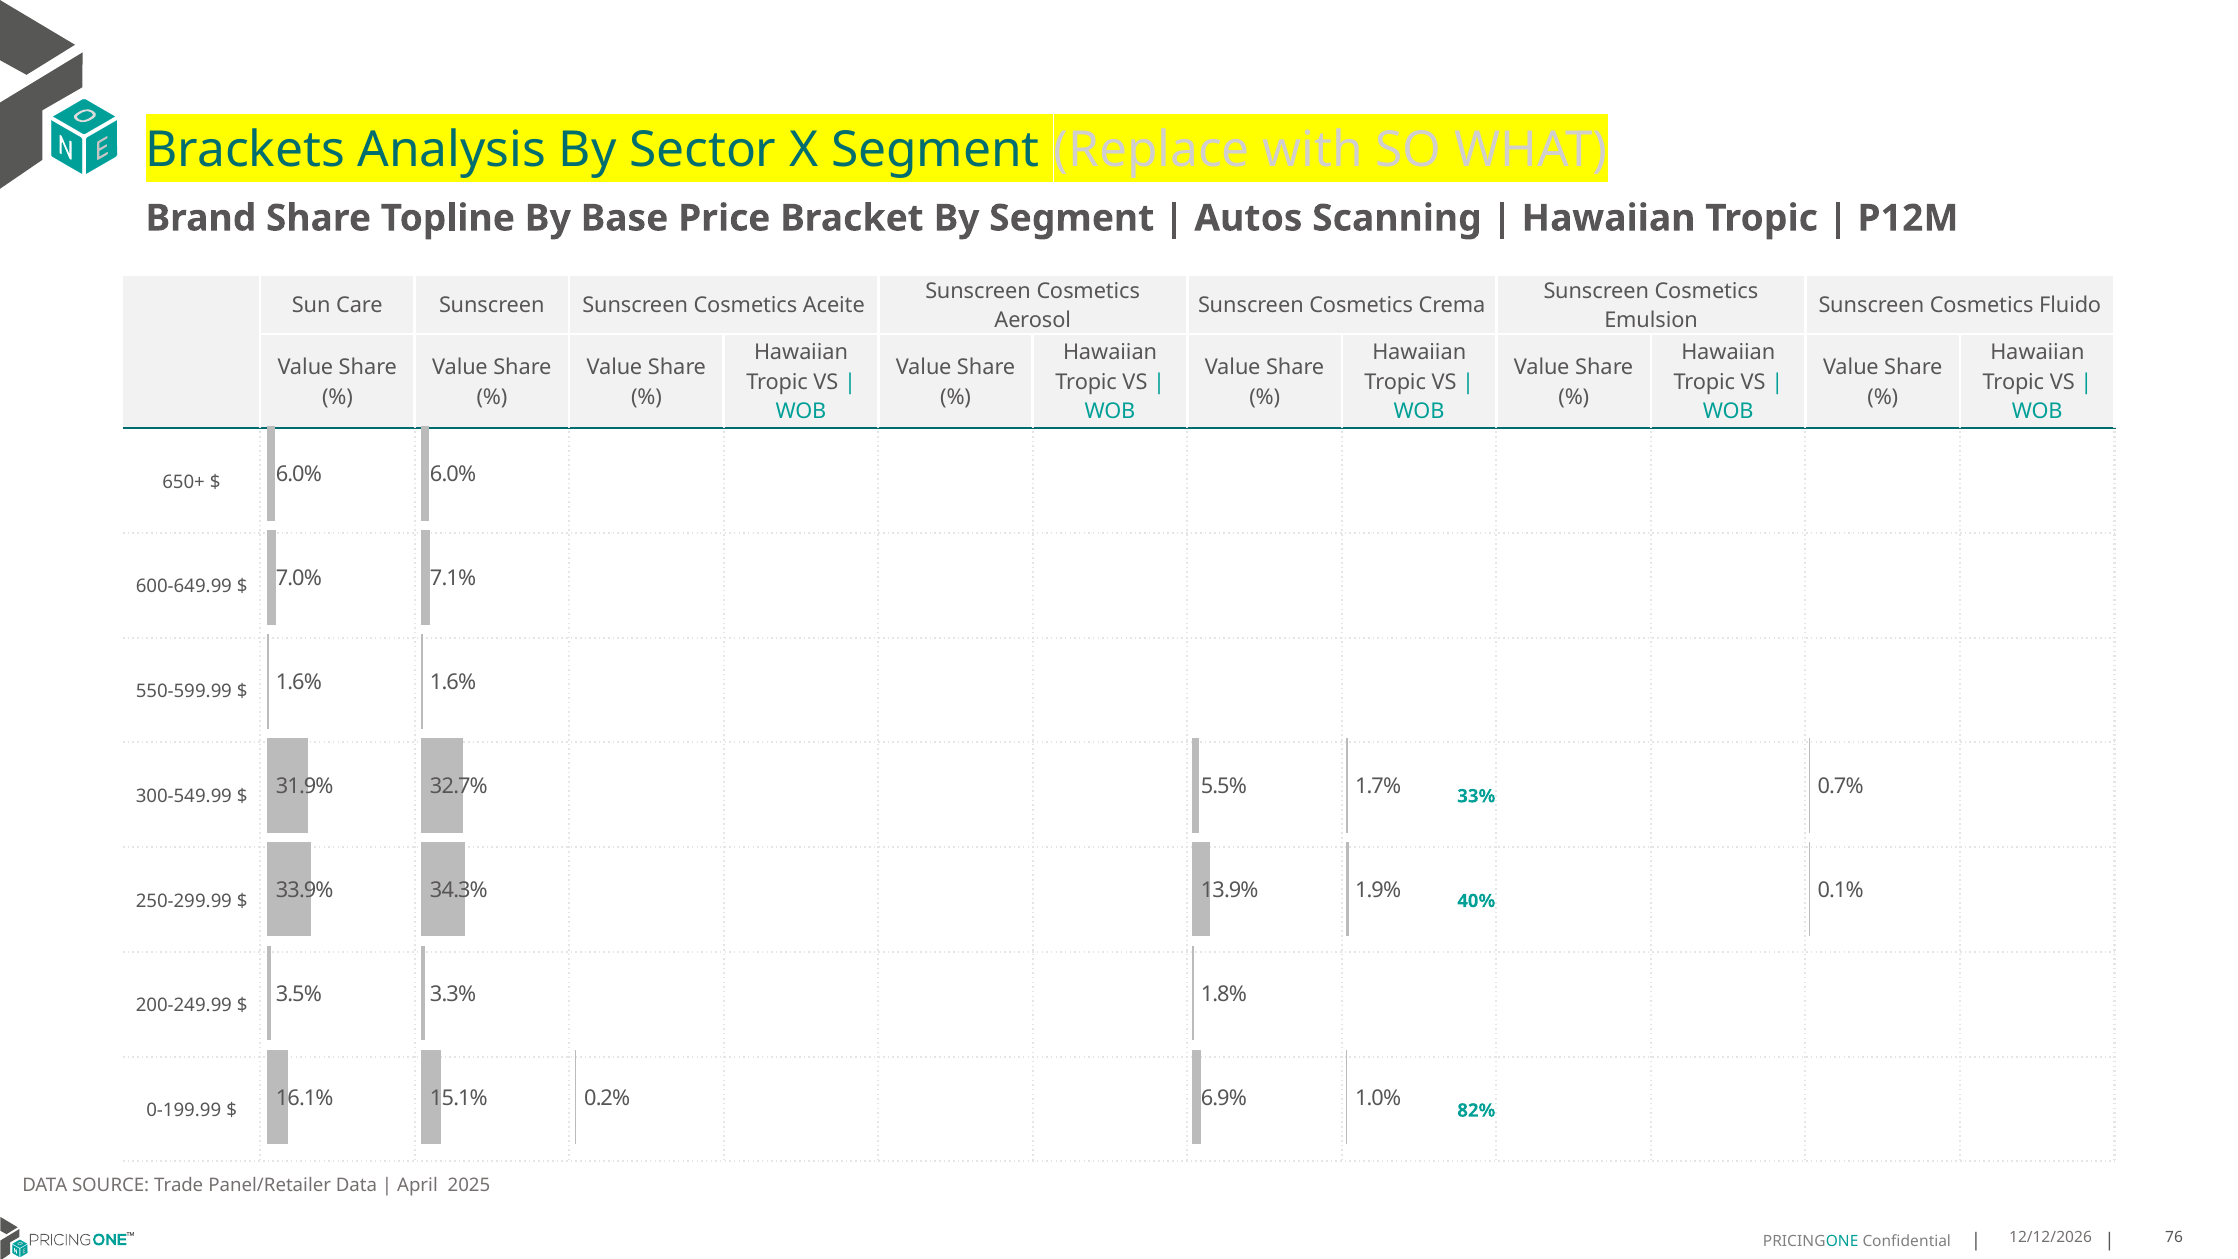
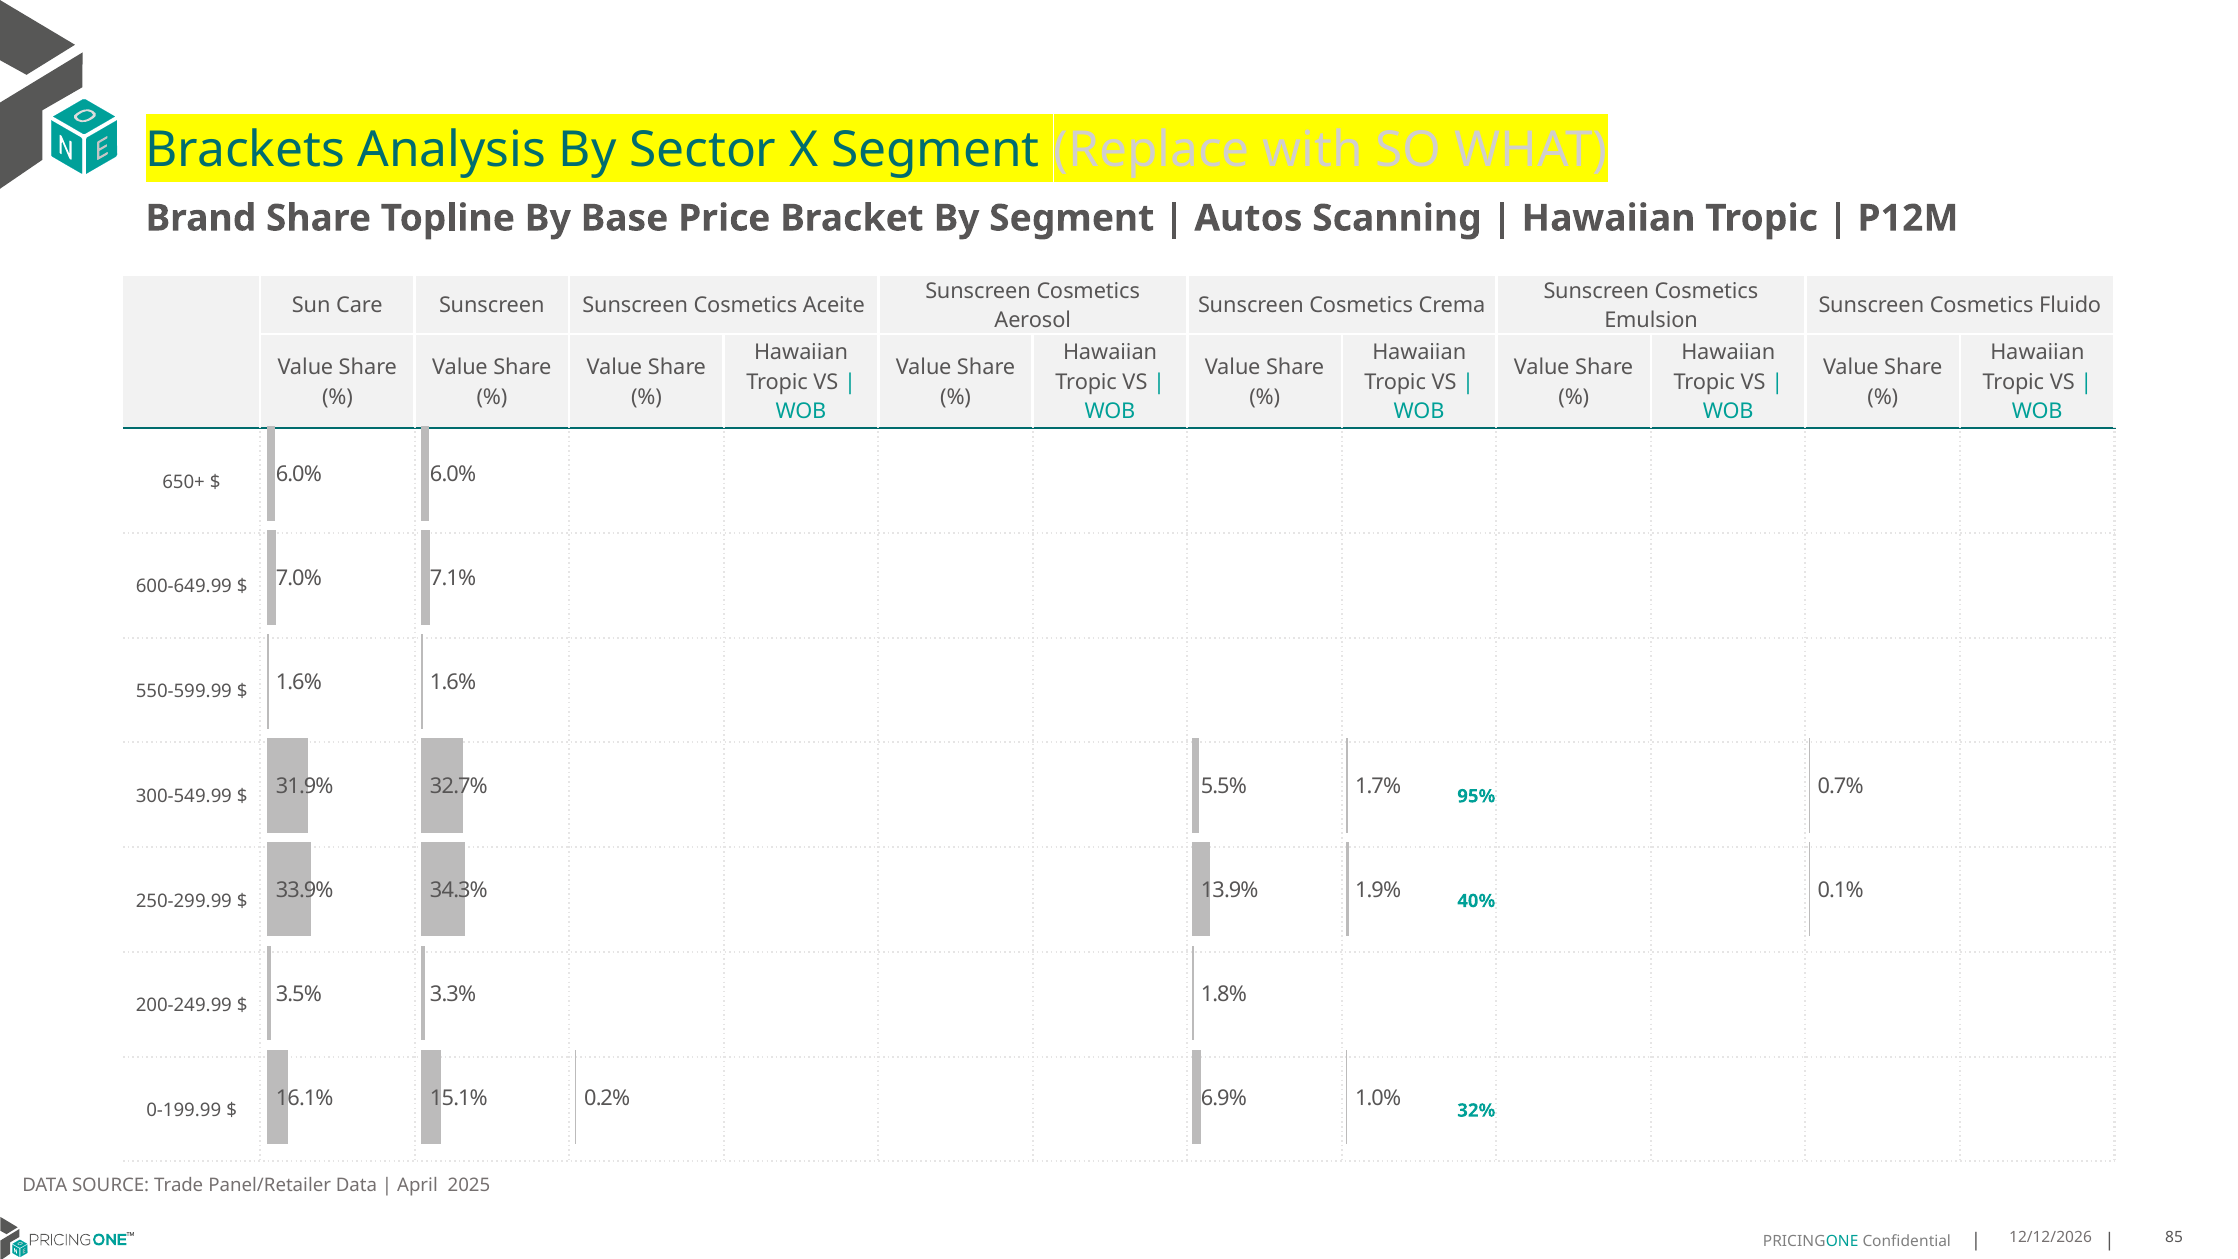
33%: 33% -> 95% (1476, 796)
82%: 82% -> 32% (1476, 1110)
76: 76 -> 85 (2174, 1238)
